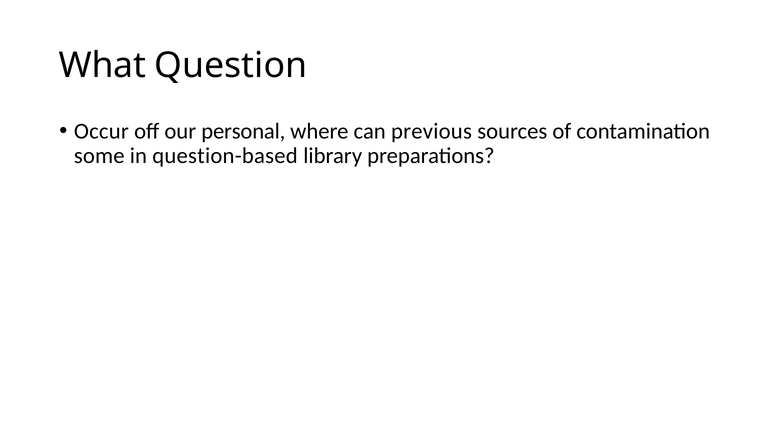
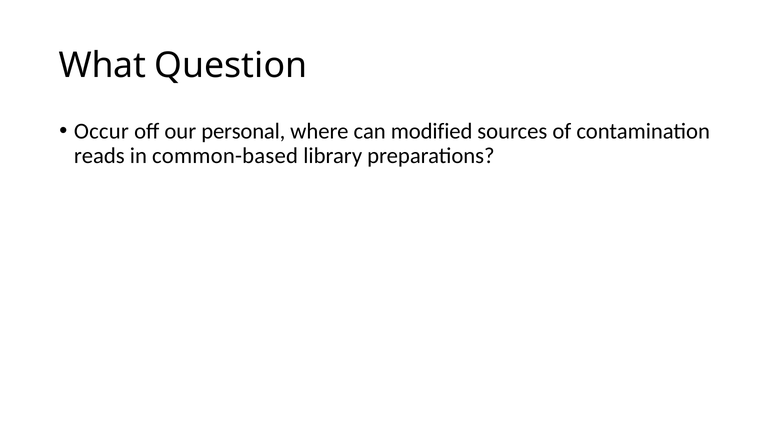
previous: previous -> modified (432, 132)
some: some -> reads (99, 156)
question-based: question-based -> common-based (225, 156)
